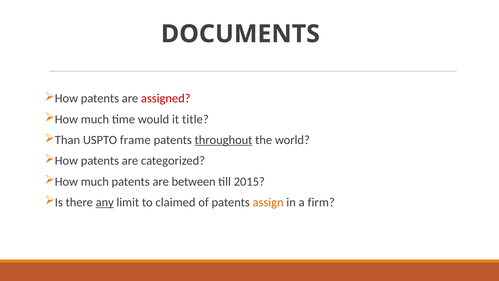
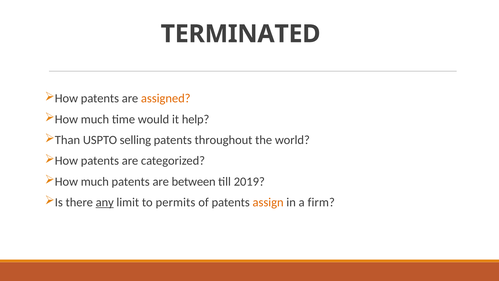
DOCUMENTS: DOCUMENTS -> TERMINATED (241, 34)
assigned colour: red -> orange (166, 98)
title: title -> help (196, 119)
frame: frame -> selling (135, 140)
throughout underline: present -> none (224, 140)
2015: 2015 -> 2019 (249, 181)
claimed: claimed -> permits (175, 202)
